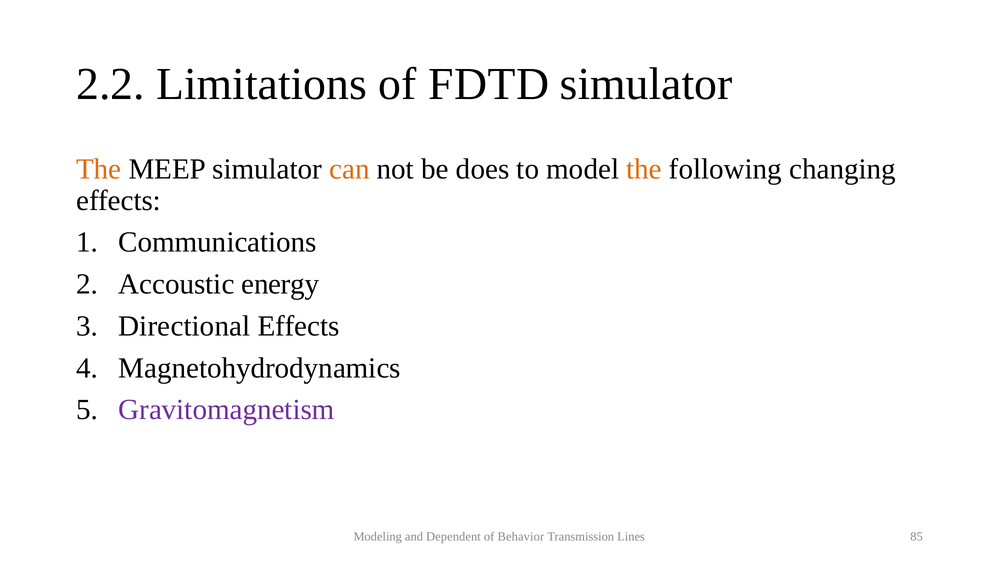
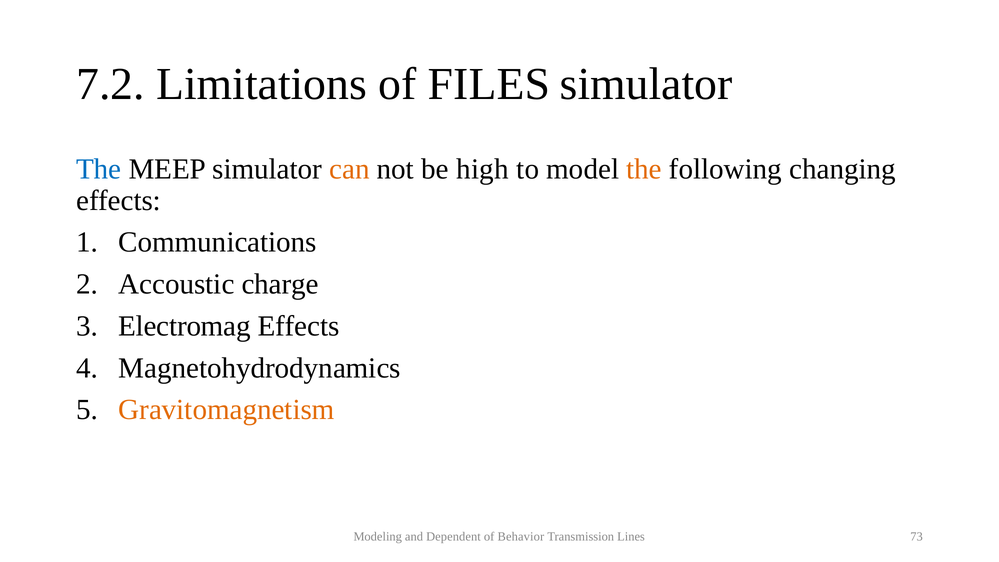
2.2: 2.2 -> 7.2 (110, 84)
FDTD: FDTD -> FILES (489, 84)
The colour: orange -> blue (99, 169)
does: does -> high (483, 169)
energy: energy -> charge (280, 284)
Directional: Directional -> Electromag (184, 326)
Gravitomagnetism colour: purple -> orange (226, 410)
85: 85 -> 73 (917, 537)
